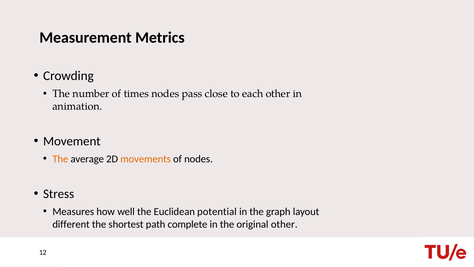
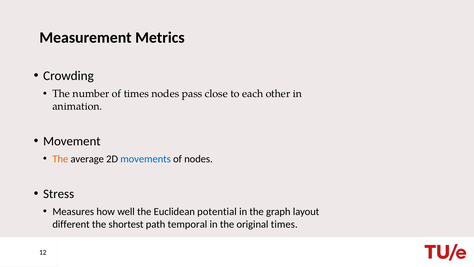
movements colour: orange -> blue (146, 159)
complete: complete -> temporal (187, 224)
original other: other -> times (284, 224)
